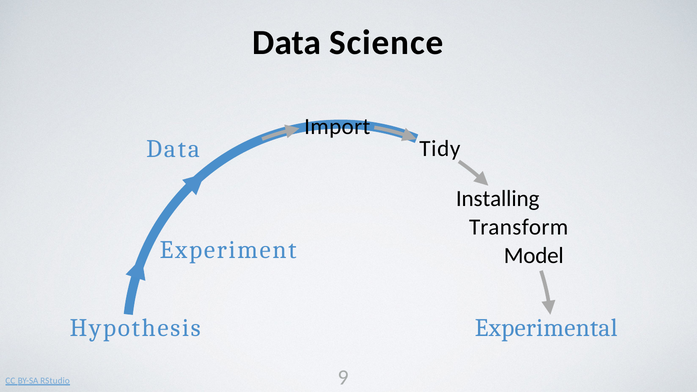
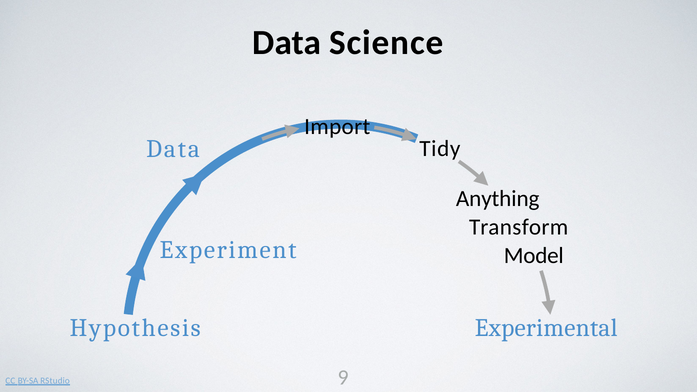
Installing: Installing -> Anything (498, 199)
